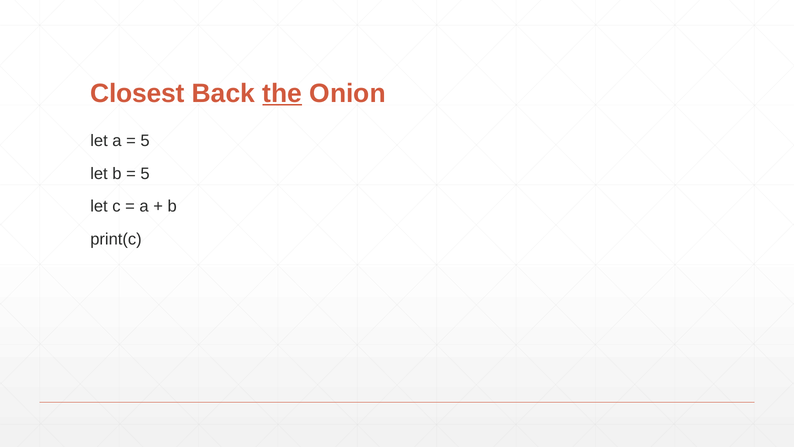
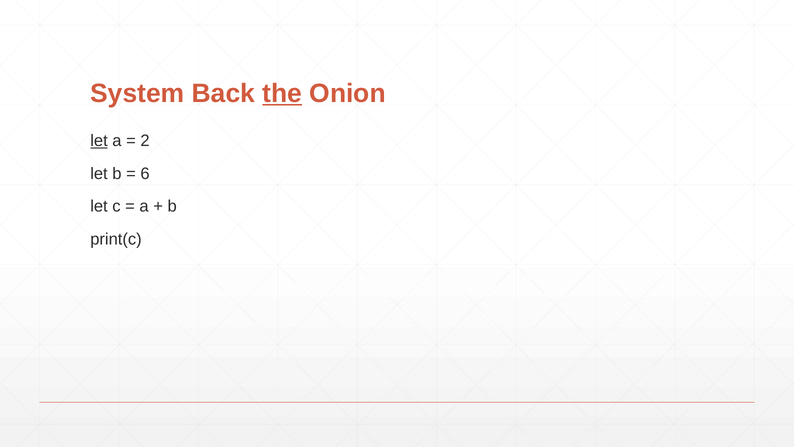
Closest: Closest -> System (137, 93)
let underline: none -> present (99, 141)
5: 5 -> 2 (145, 141)
5: 5 -> 6 (145, 174)
